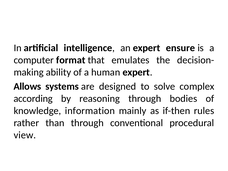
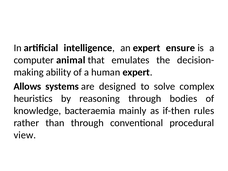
format: format -> animal (71, 60)
according: according -> heuristics (33, 99)
information: information -> bacteraemia (90, 111)
